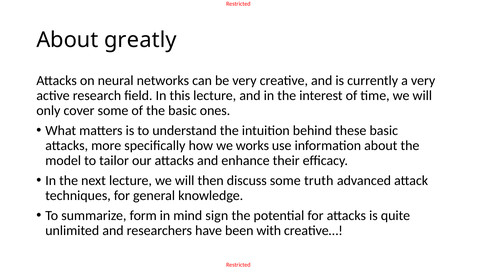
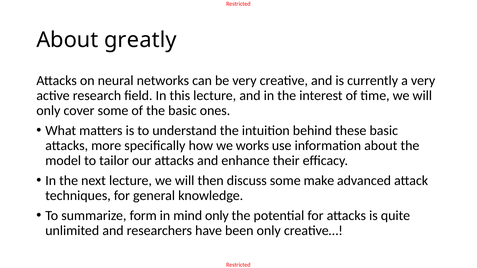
truth: truth -> make (319, 181)
mind sign: sign -> only (217, 216)
been with: with -> only (269, 231)
